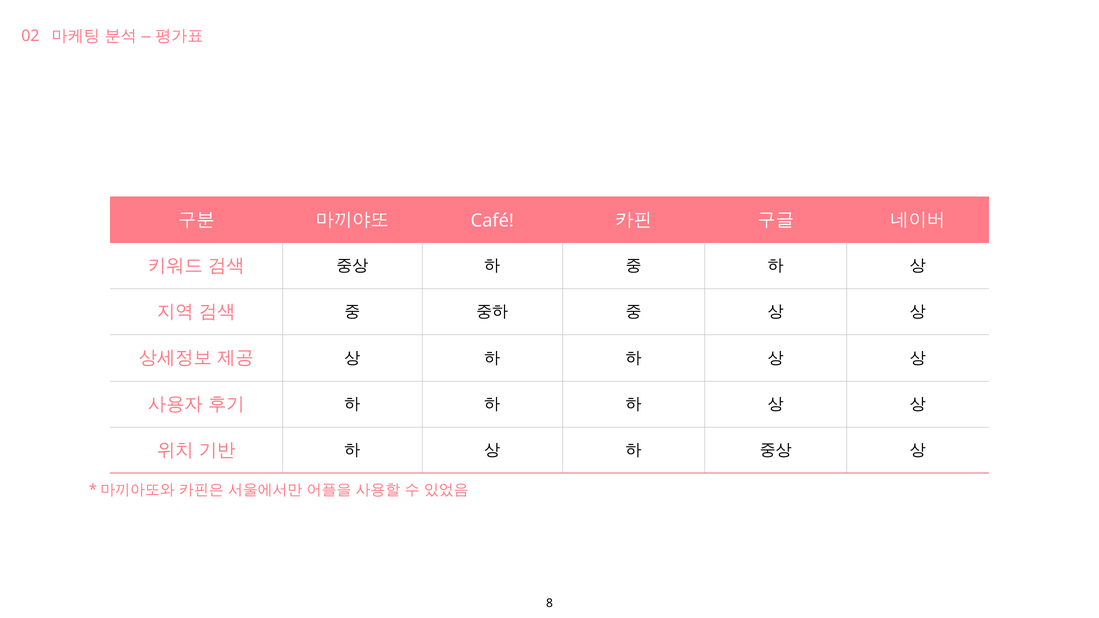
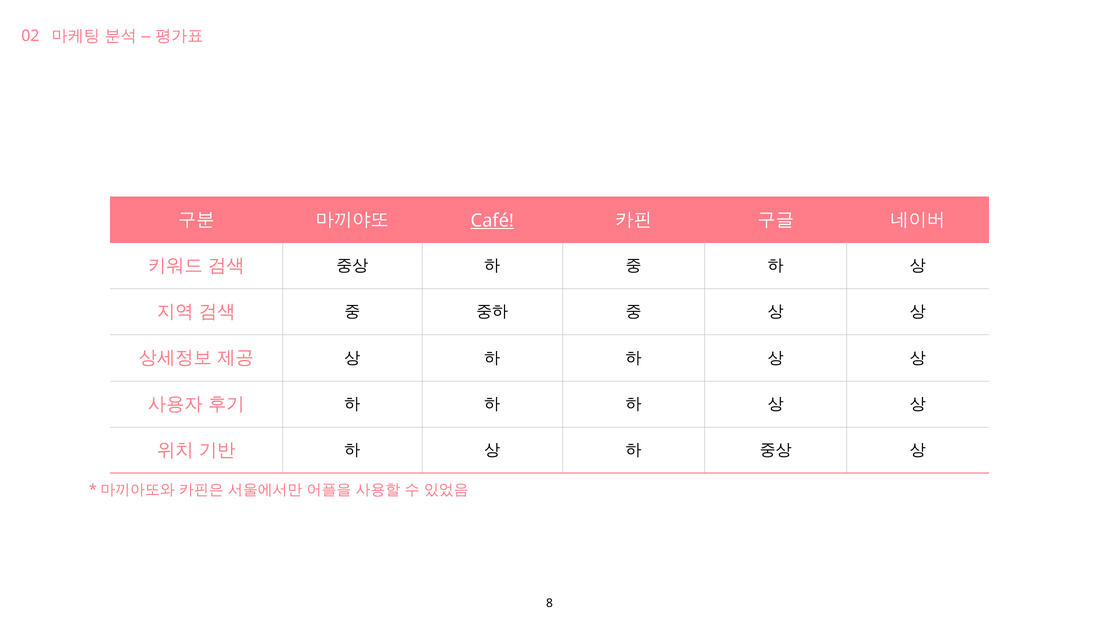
Café underline: none -> present (492, 221)
